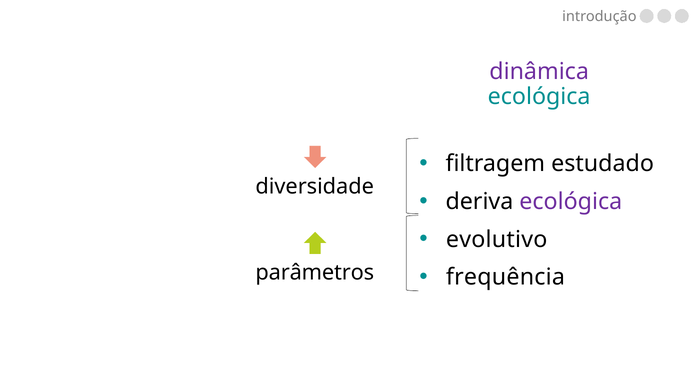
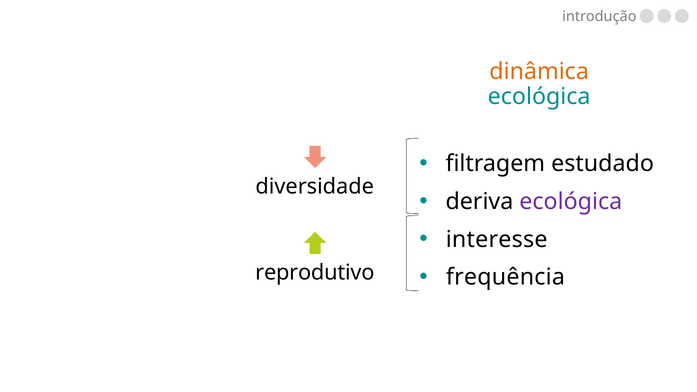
dinâmica colour: purple -> orange (539, 72)
evolutivo: evolutivo -> interesse (497, 239)
parâmetros: parâmetros -> reprodutivo (315, 272)
